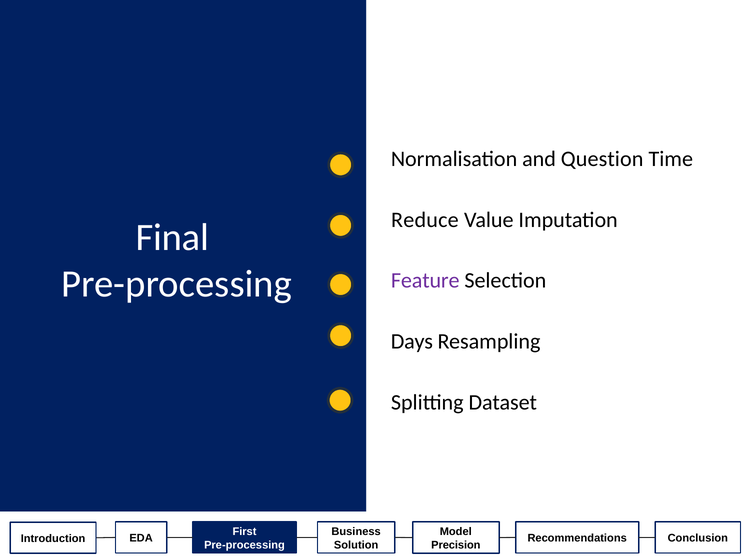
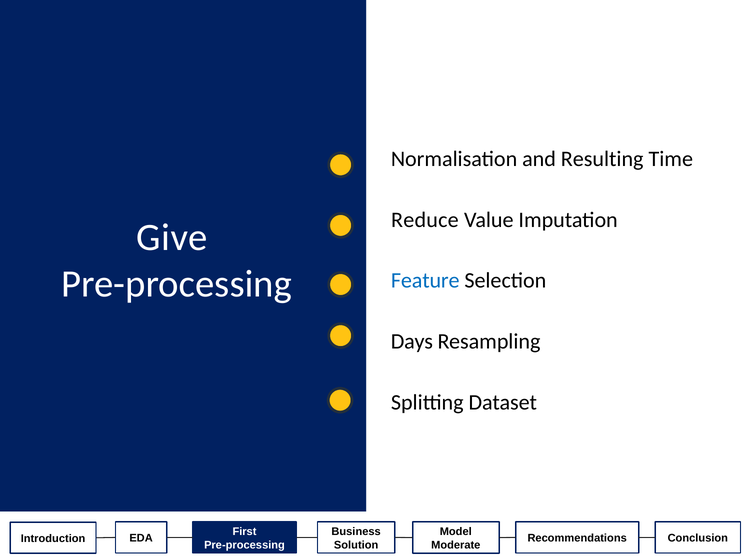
Question: Question -> Resulting (602, 159)
Final: Final -> Give (172, 237)
Feature colour: purple -> blue (425, 281)
Precision: Precision -> Moderate (456, 545)
